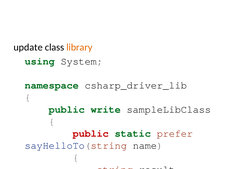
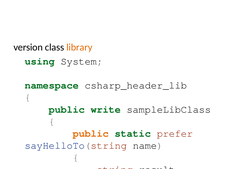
update: update -> version (28, 47)
csharp_driver_lib: csharp_driver_lib -> csharp_header_lib (136, 85)
public colour: red -> orange (91, 133)
